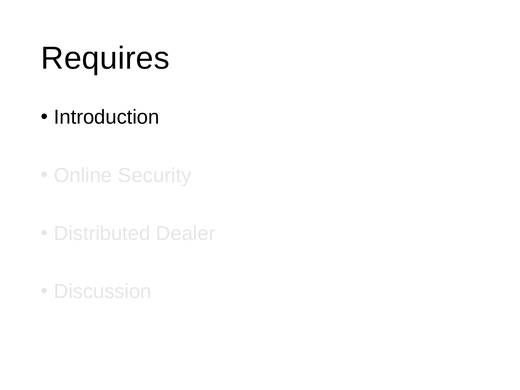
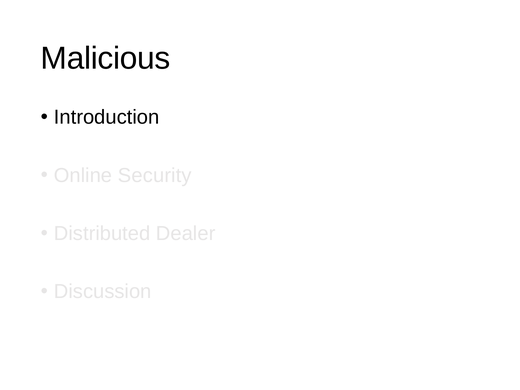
Requires: Requires -> Malicious (106, 58)
